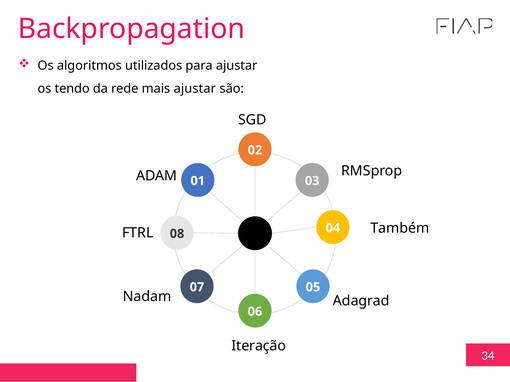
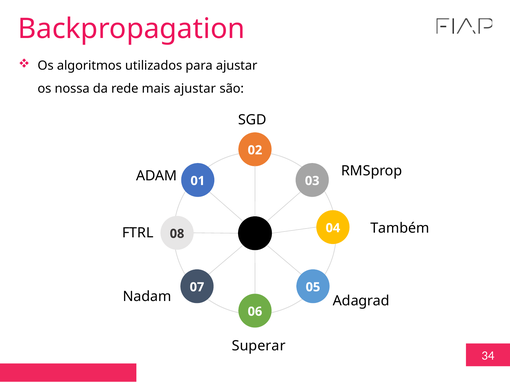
tendo: tendo -> nossa (72, 89)
Iteração: Iteração -> Superar (259, 346)
